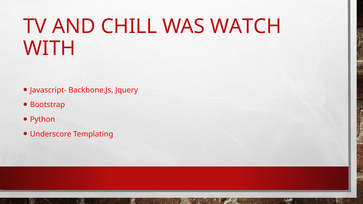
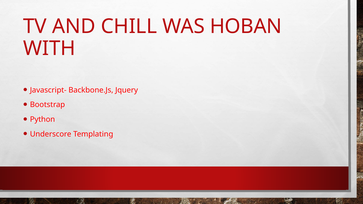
WATCH: WATCH -> HOBAN (246, 26)
